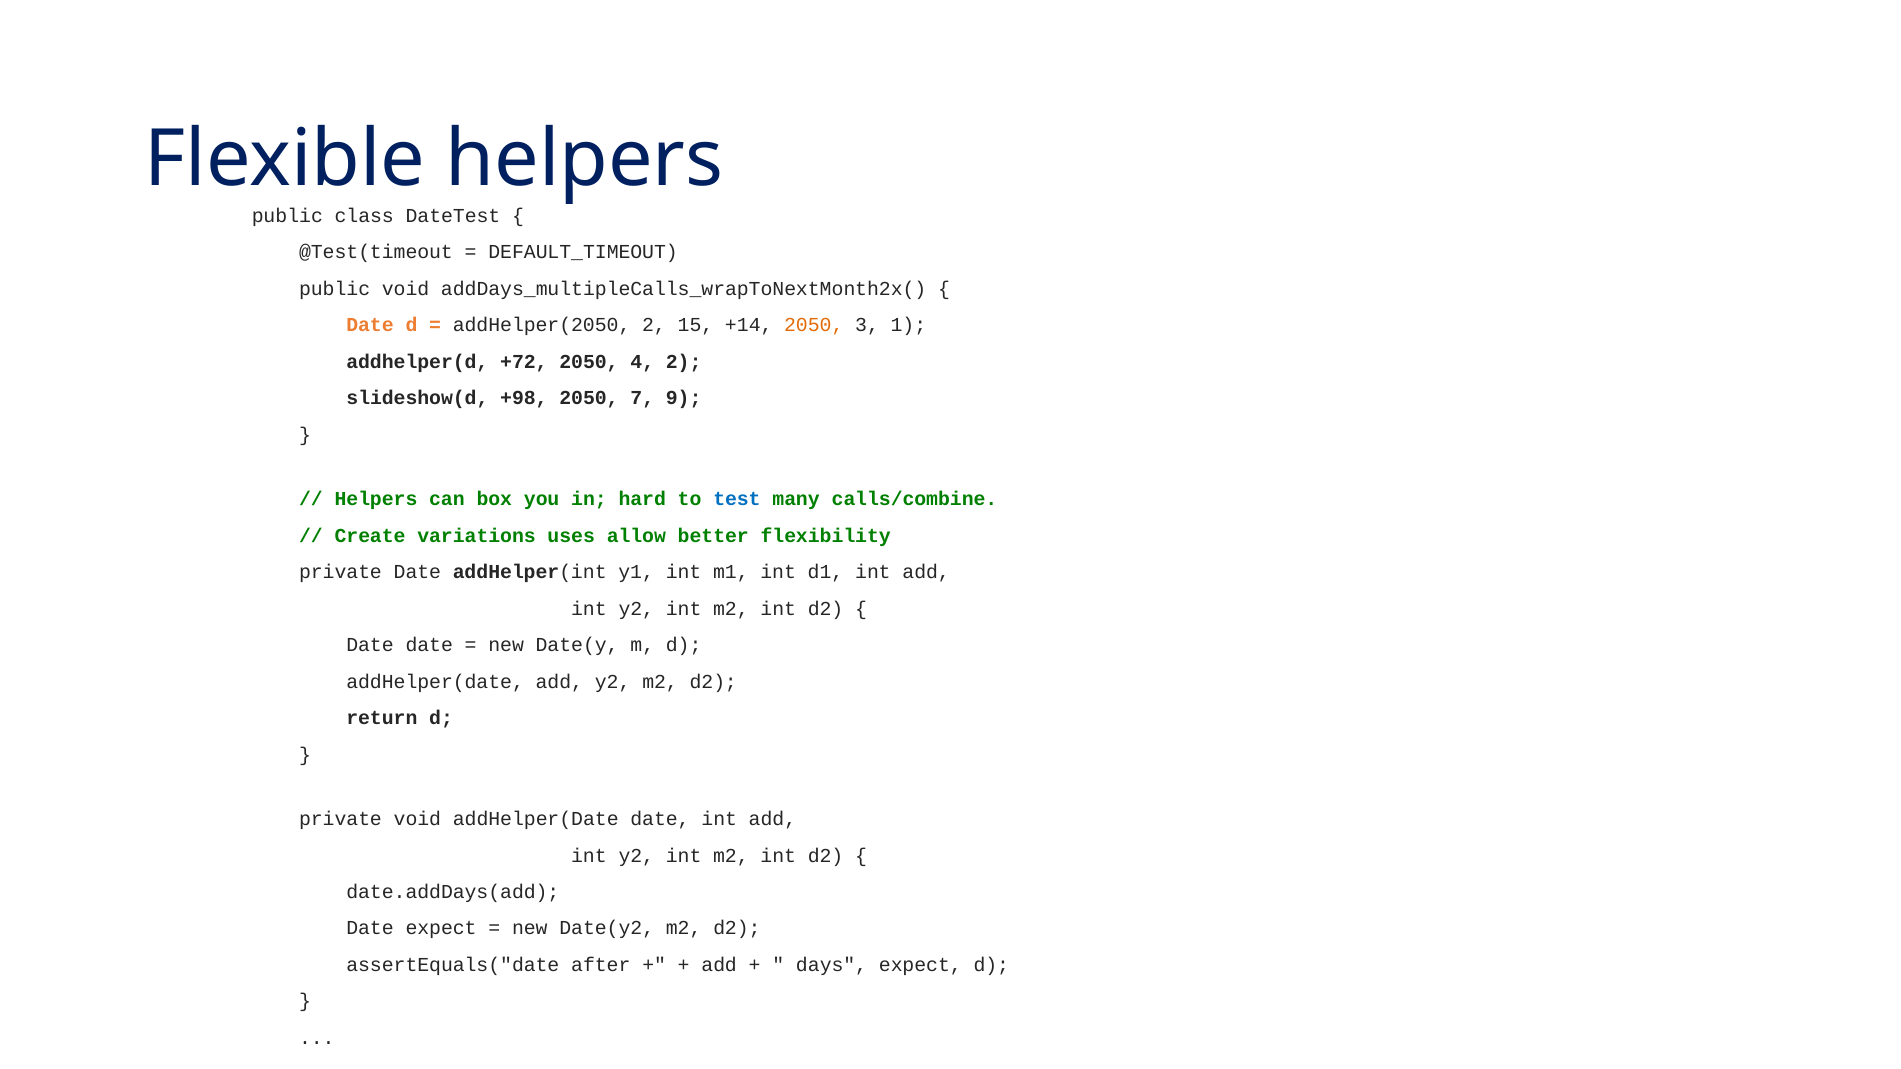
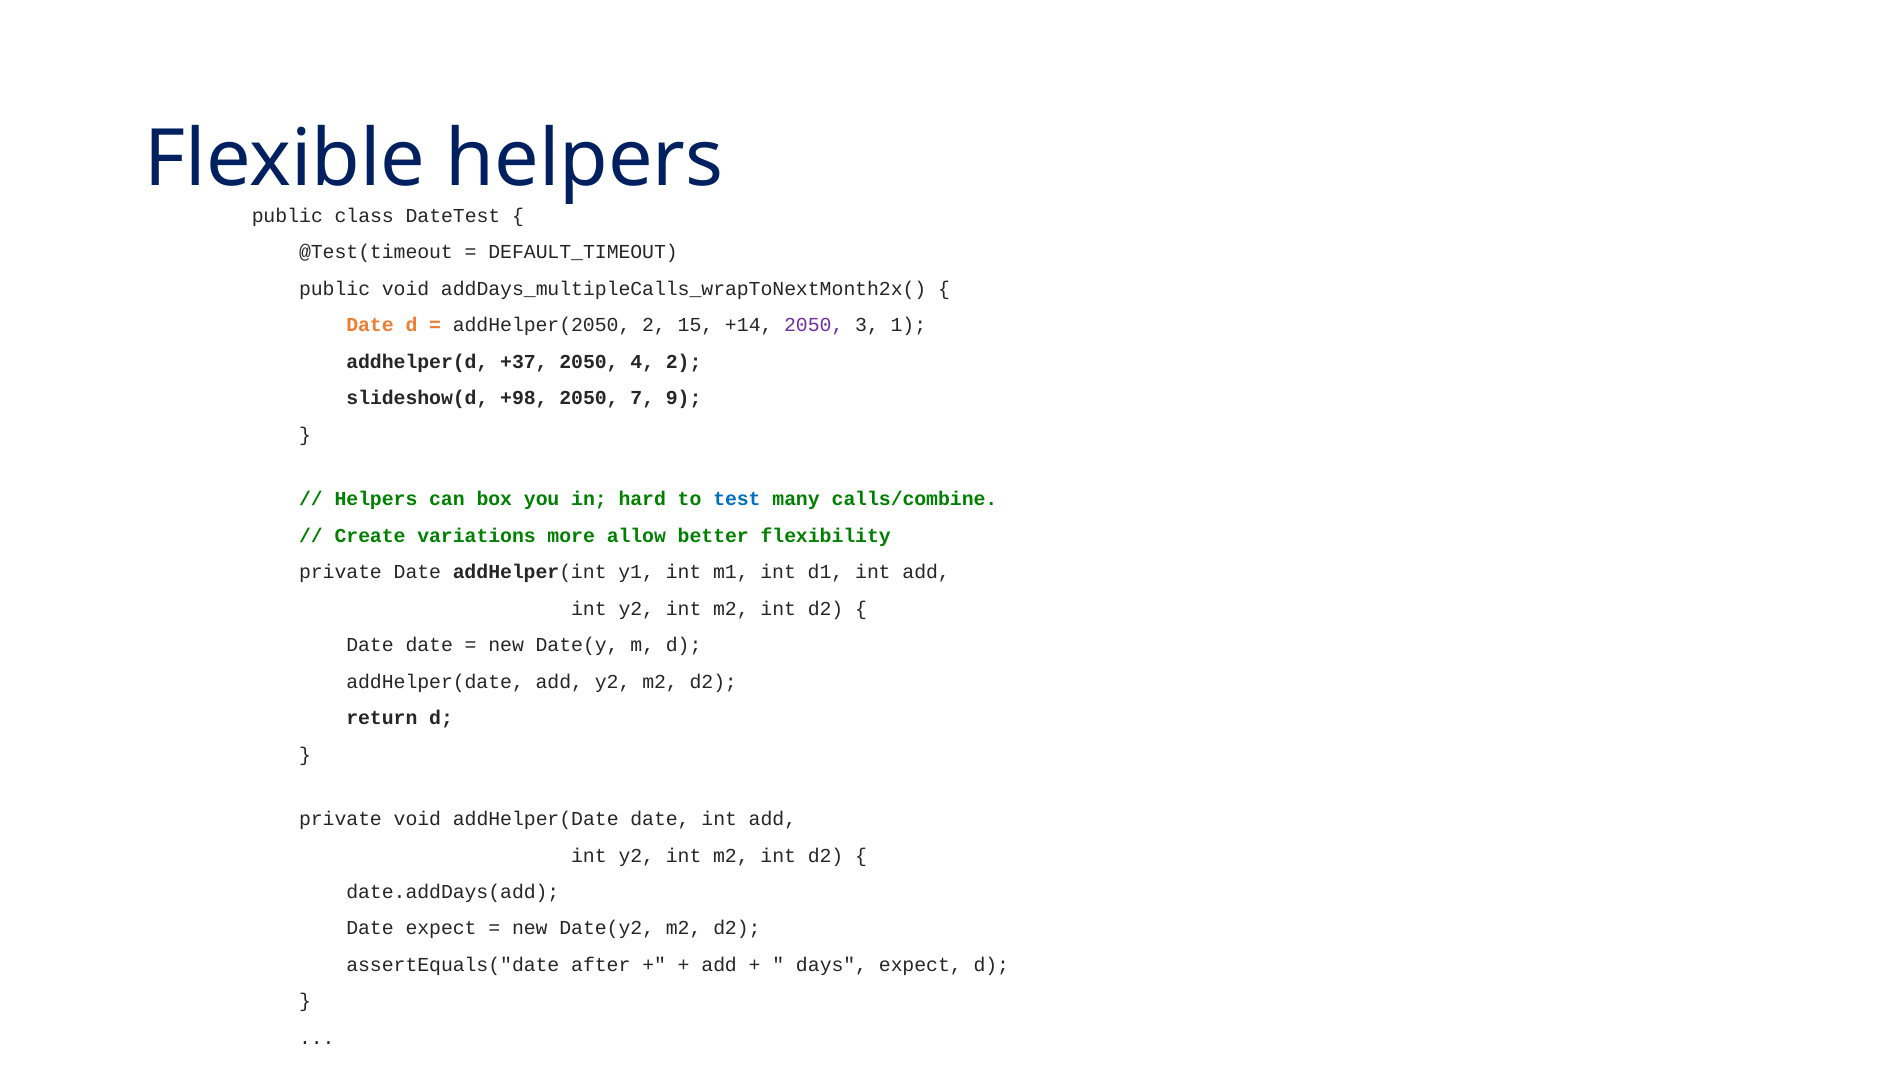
2050 colour: orange -> purple (814, 325)
+72: +72 -> +37 (524, 362)
uses: uses -> more (571, 536)
